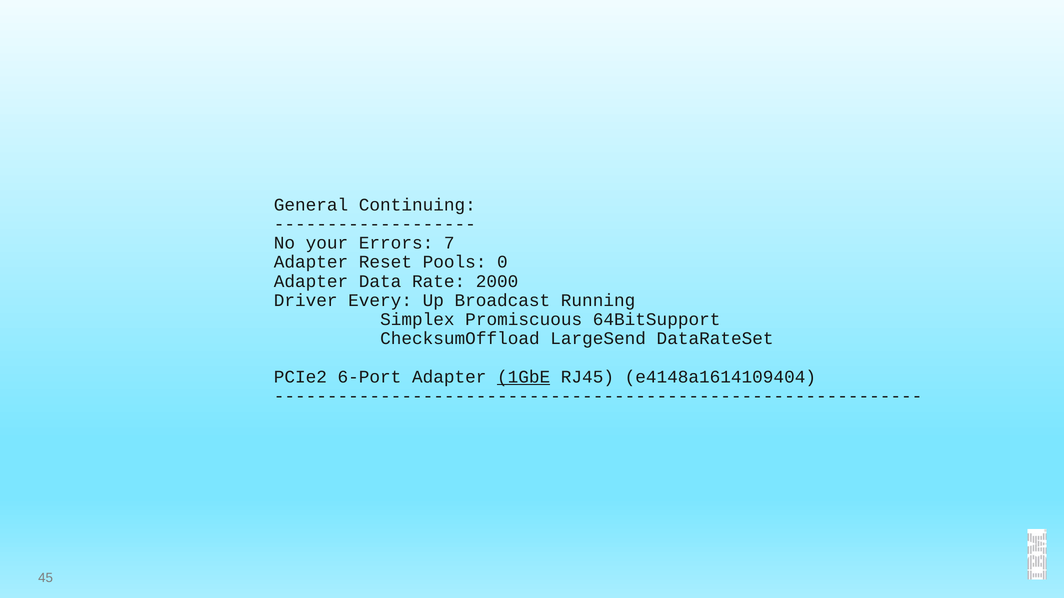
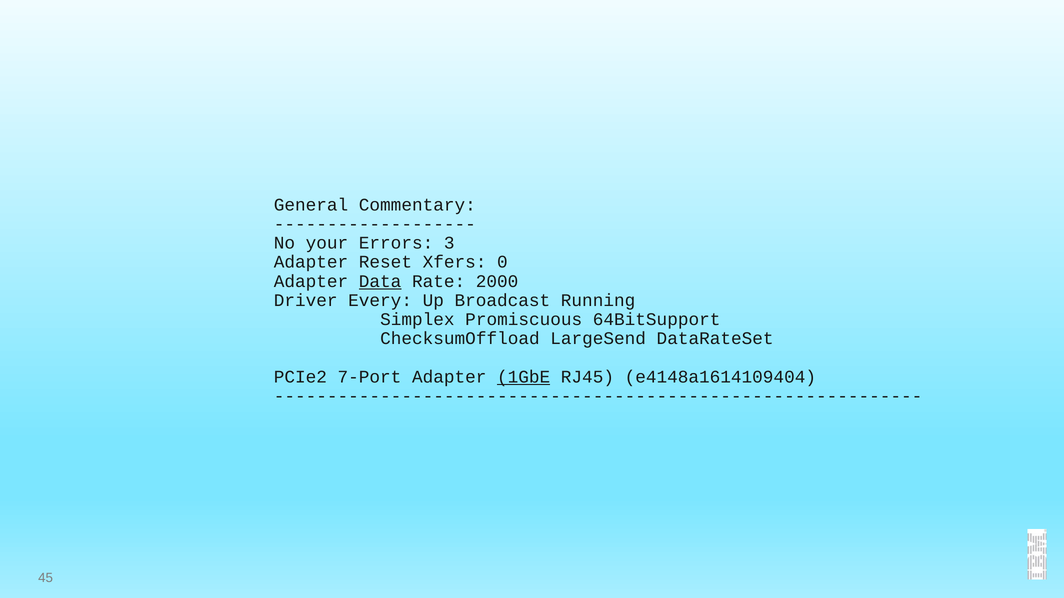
Continuing: Continuing -> Commentary (417, 205)
7: 7 -> 3 (449, 243)
Pools: Pools -> Xfers (455, 262)
Data underline: none -> present (380, 281)
6-Port: 6-Port -> 7-Port (369, 377)
